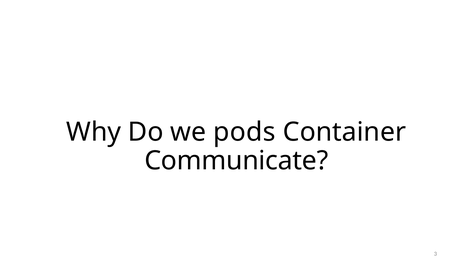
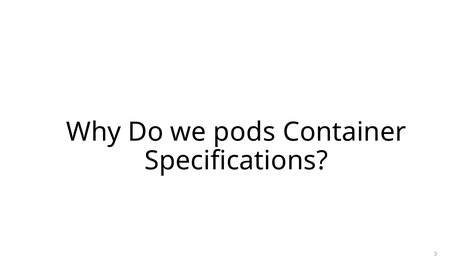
Communicate: Communicate -> Specifications (236, 161)
